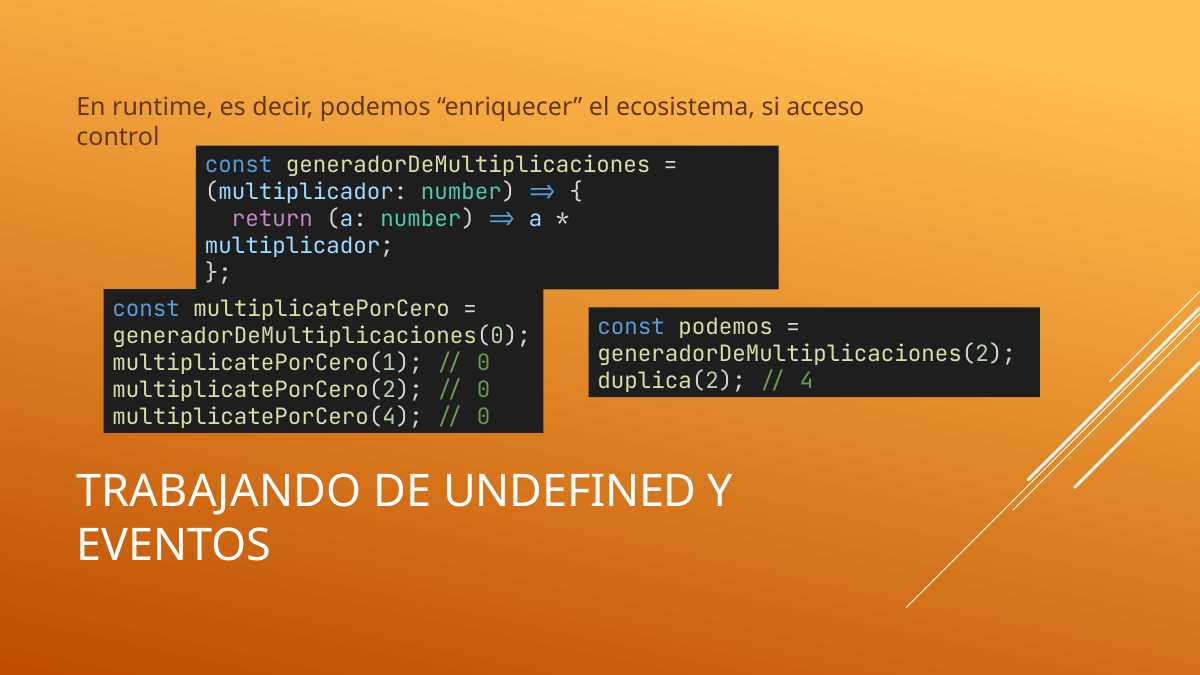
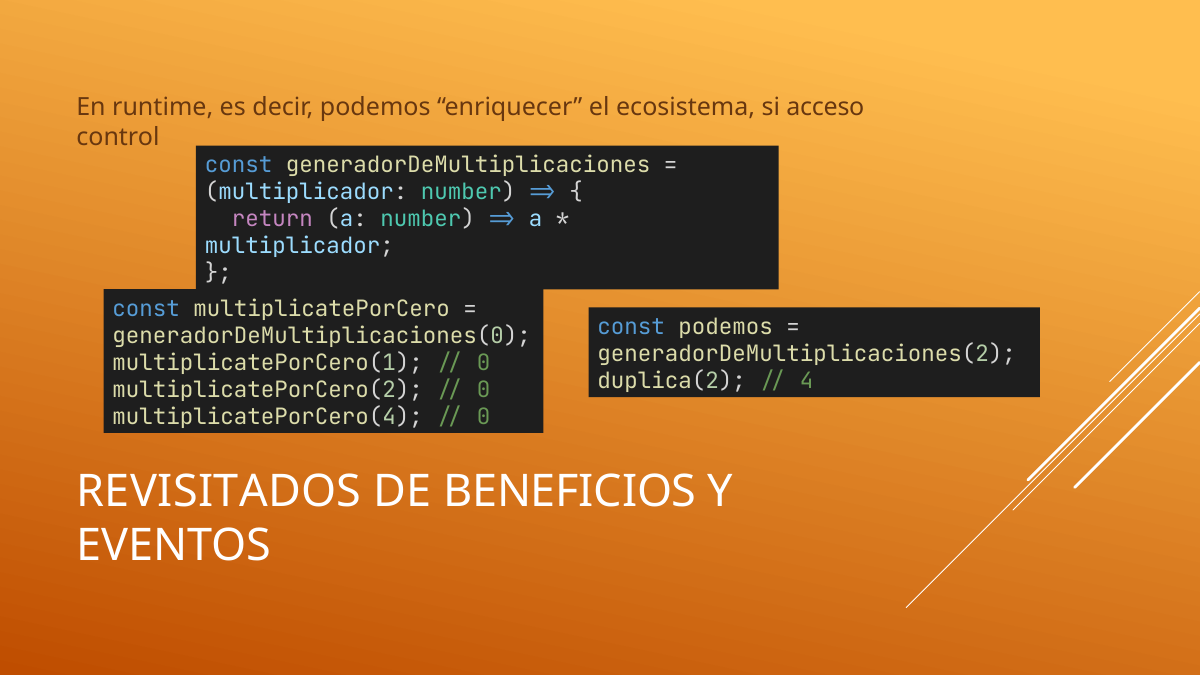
TRABAJANDO: TRABAJANDO -> REVISITADOS (219, 492)
UNDEFINED: UNDEFINED -> BENEFICIOS (570, 492)
